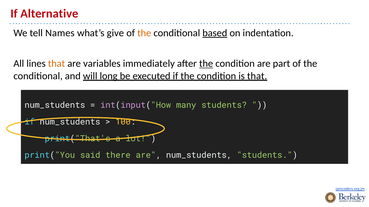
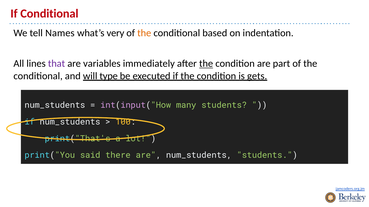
If Alternative: Alternative -> Conditional (49, 14)
give: give -> very (115, 33)
based underline: present -> none (215, 33)
that colour: orange -> purple (57, 64)
long: long -> type (109, 76)
is that: that -> gets (257, 76)
